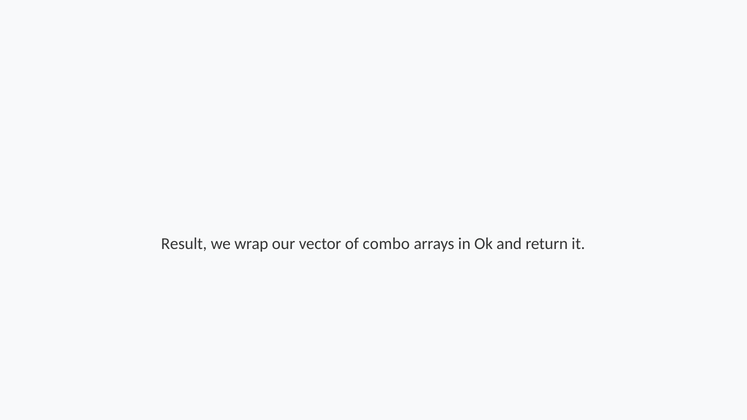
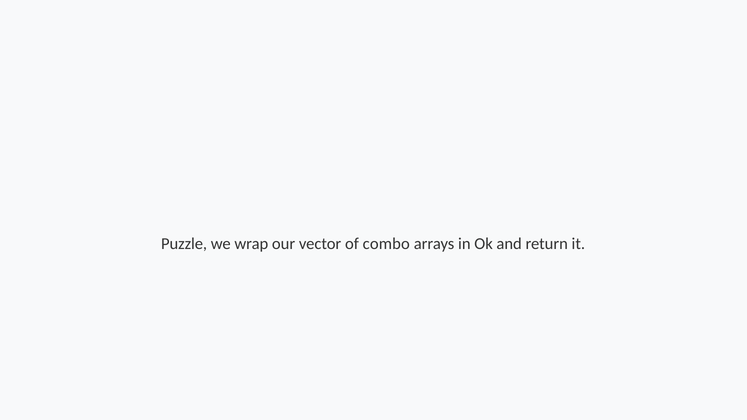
Result: Result -> Puzzle (184, 244)
